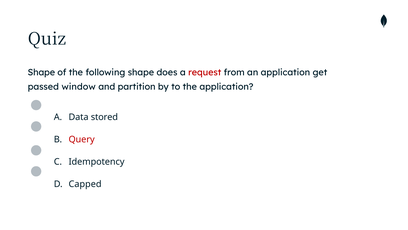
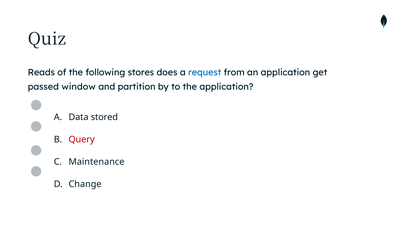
Shape: Shape -> Reads (41, 72)
following shape: shape -> stores (141, 72)
request colour: red -> blue (205, 72)
Idempotency: Idempotency -> Maintenance (96, 161)
Capped: Capped -> Change (85, 184)
